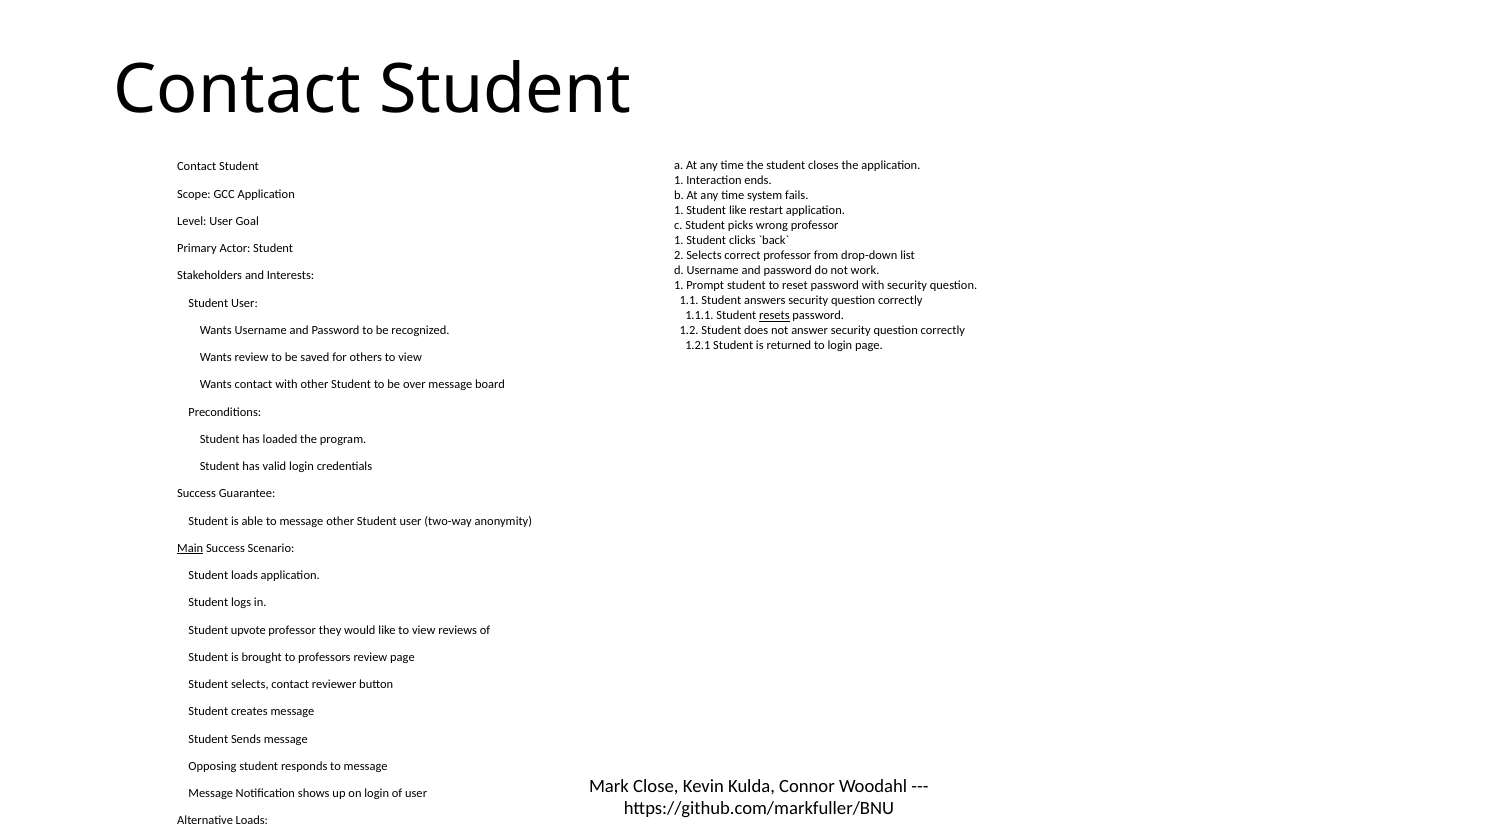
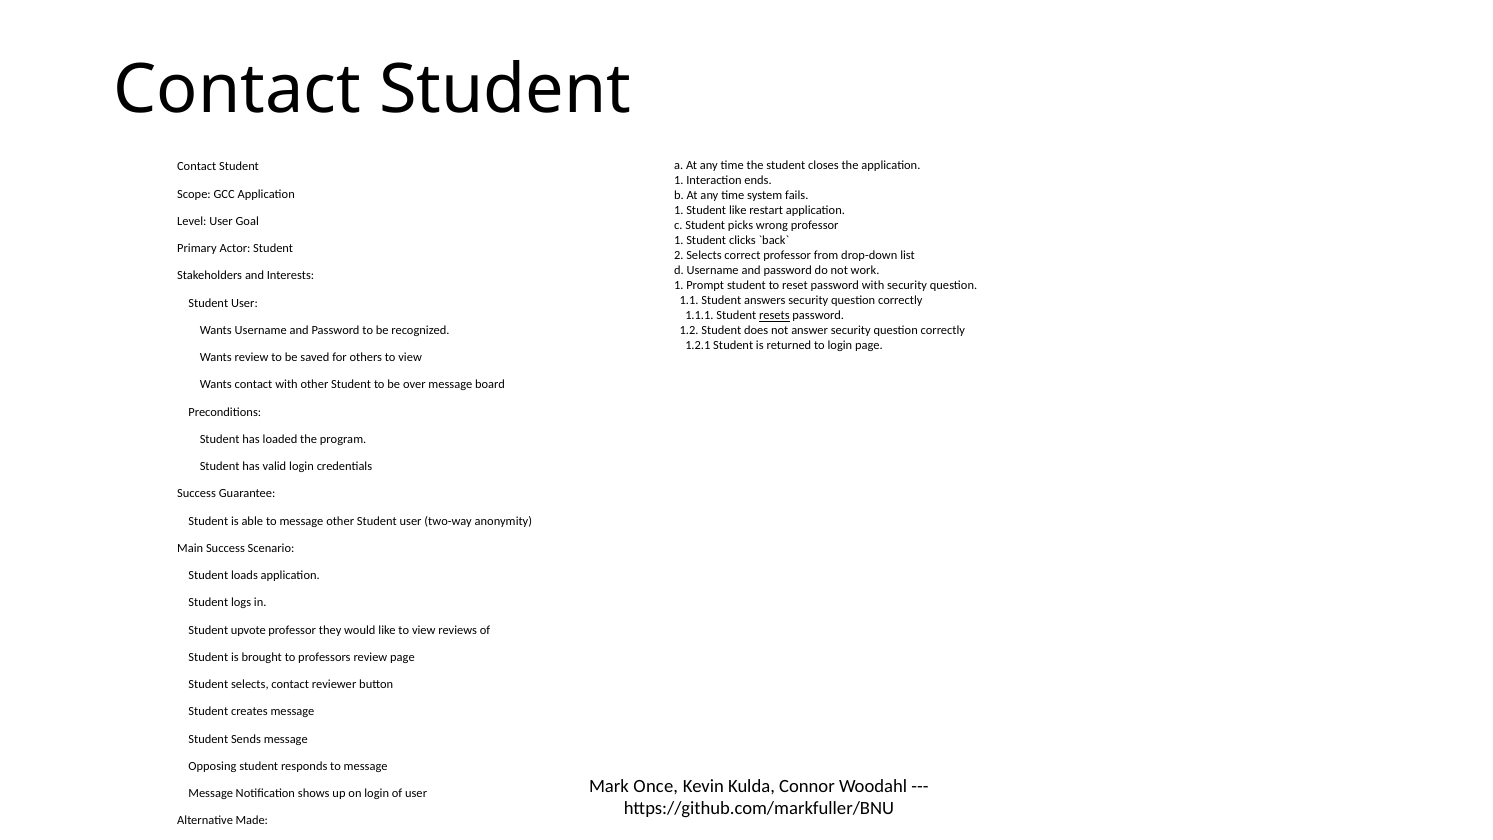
Main underline: present -> none (190, 548)
Close: Close -> Once (656, 786)
Alternative Loads: Loads -> Made (252, 820)
